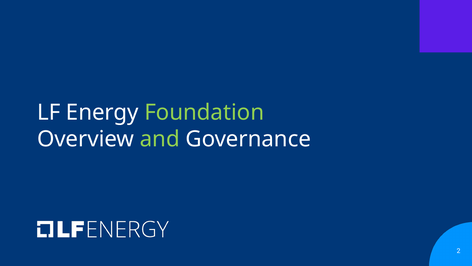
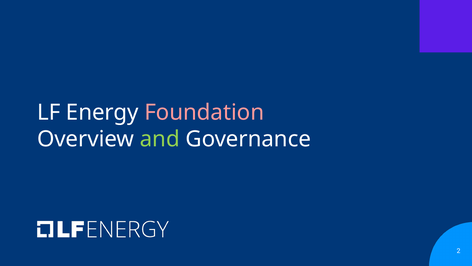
Foundation colour: light green -> pink (204, 112)
